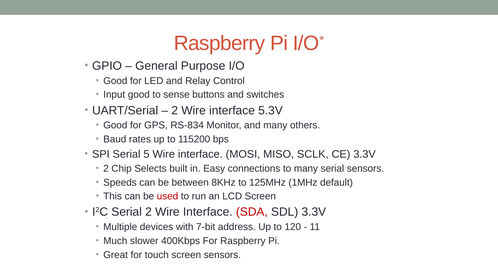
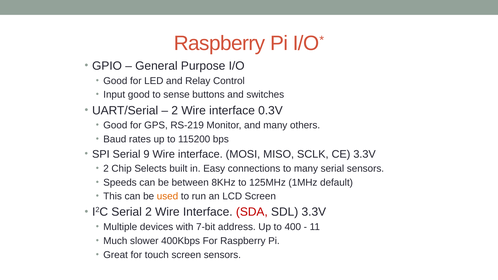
5.3V: 5.3V -> 0.3V (270, 110)
RS-834: RS-834 -> RS-219 (187, 125)
5: 5 -> 9 (147, 154)
used colour: red -> orange (167, 196)
120: 120 -> 400 (293, 227)
